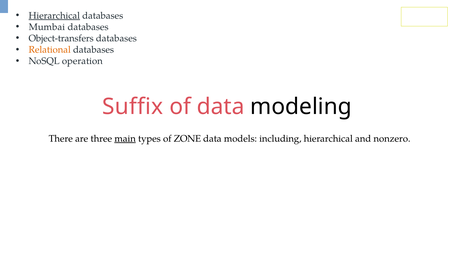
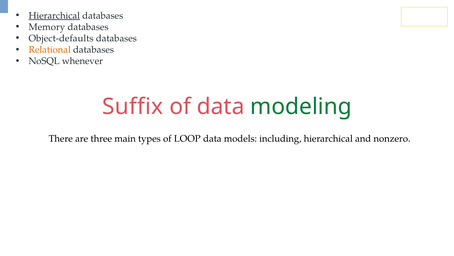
Mumbai: Mumbai -> Memory (47, 27)
Object-transfers: Object-transfers -> Object-defaults (61, 38)
operation: operation -> whenever (82, 61)
modeling colour: black -> green (301, 106)
main underline: present -> none (125, 138)
ZONE: ZONE -> LOOP (187, 138)
